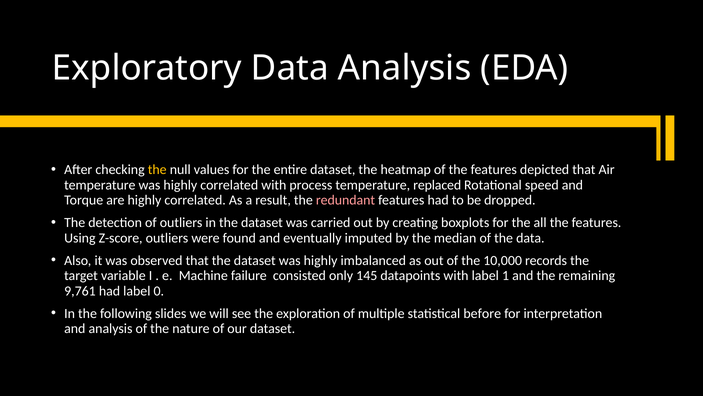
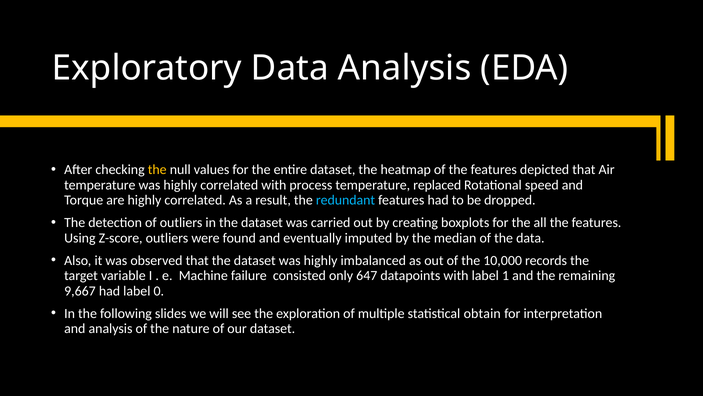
redundant colour: pink -> light blue (346, 200)
145: 145 -> 647 (367, 275)
9,761: 9,761 -> 9,667 (80, 291)
before: before -> obtain (482, 313)
